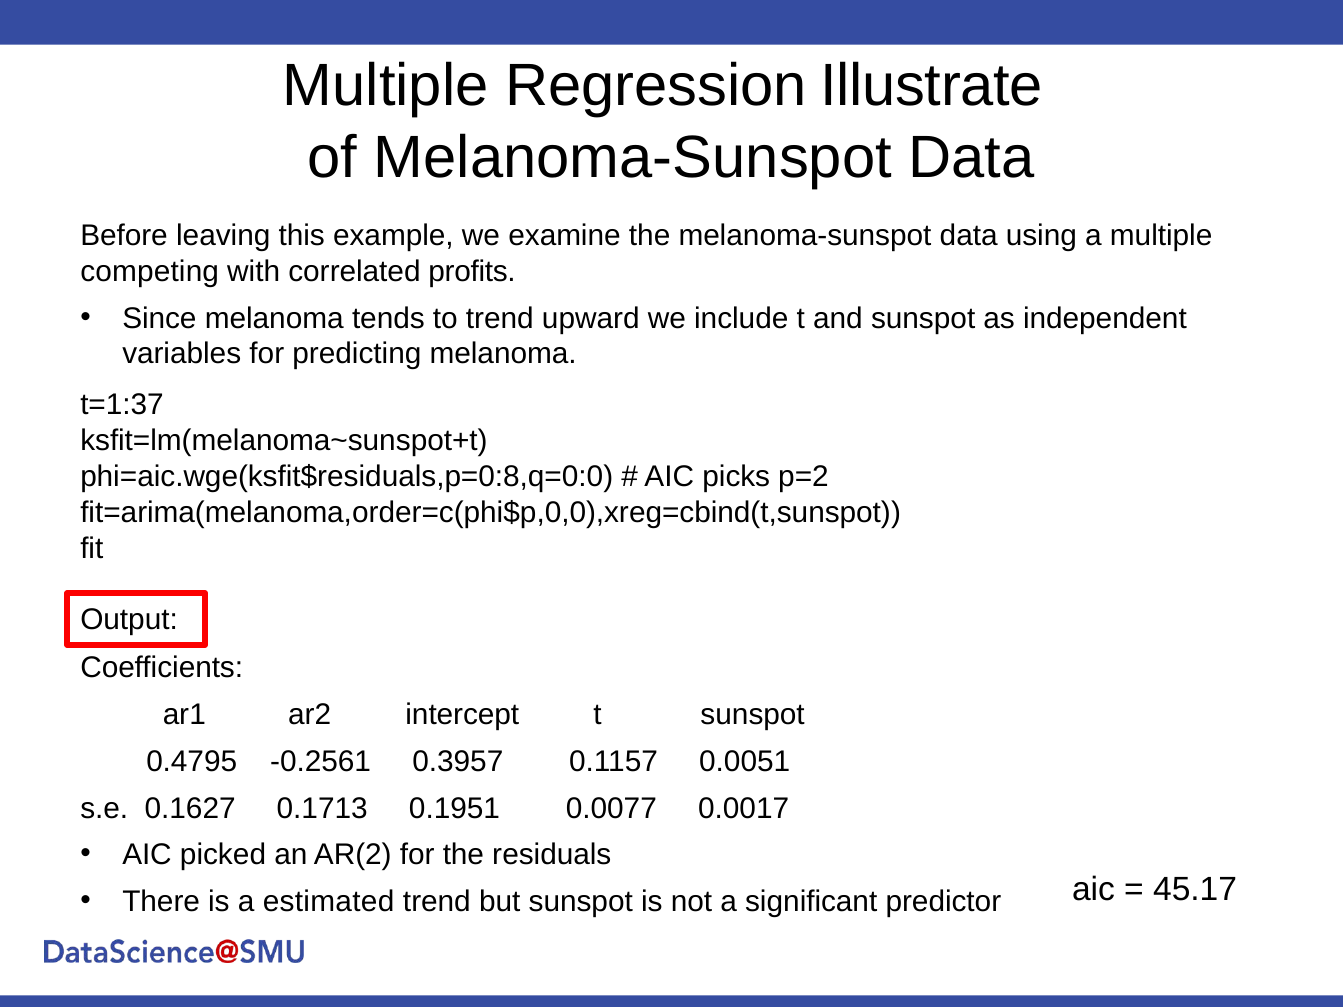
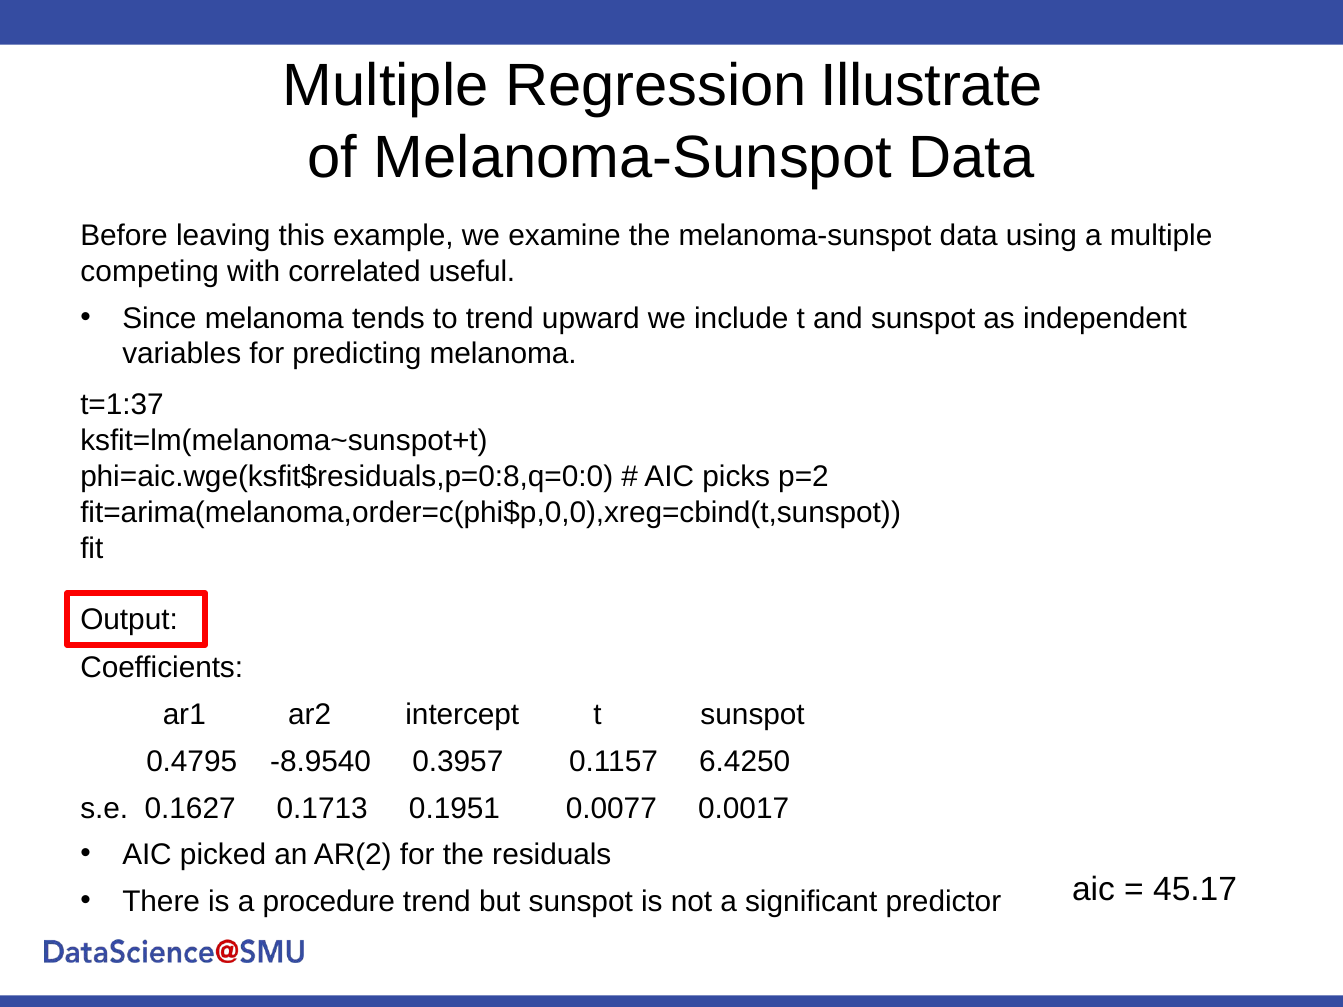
profits: profits -> useful (472, 271)
-0.2561: -0.2561 -> -8.9540 (321, 762)
0.0051: 0.0051 -> 6.4250 (745, 762)
estimated: estimated -> procedure (329, 902)
